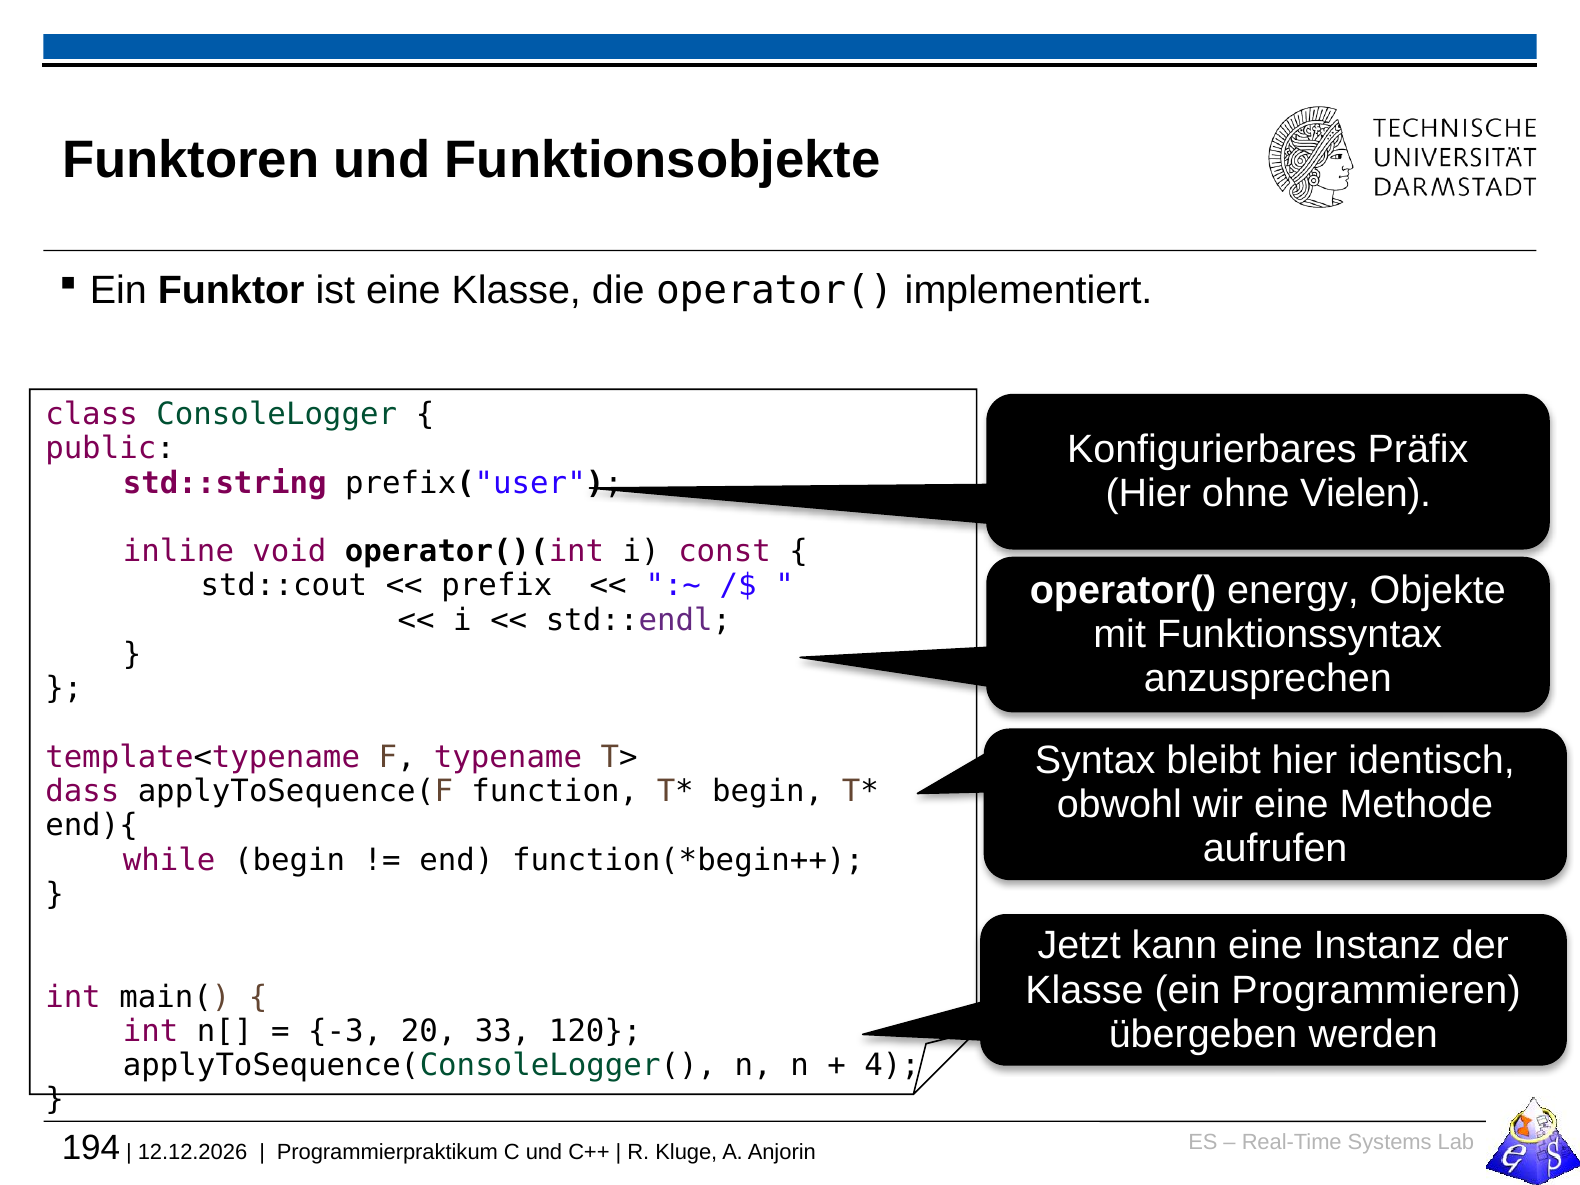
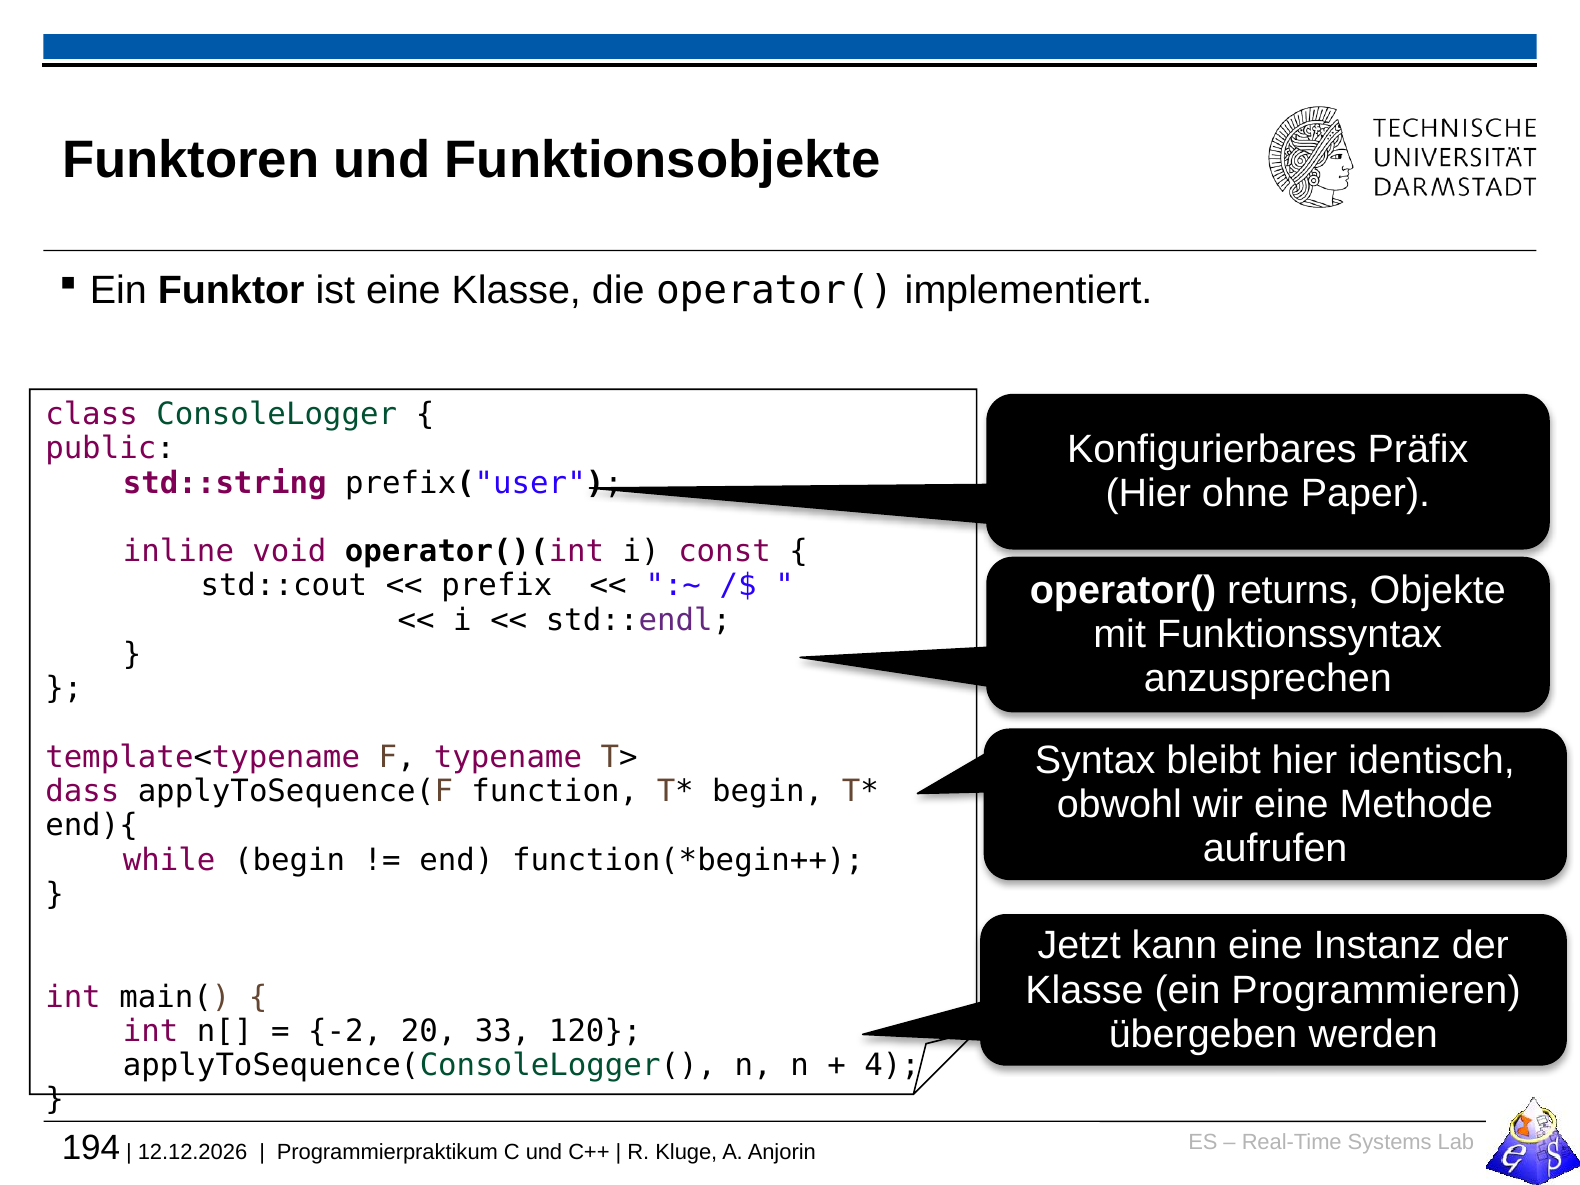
Vielen: Vielen -> Paper (1365, 494)
energy: energy -> returns (1293, 591)
-3: -3 -> -2 (345, 1031)
